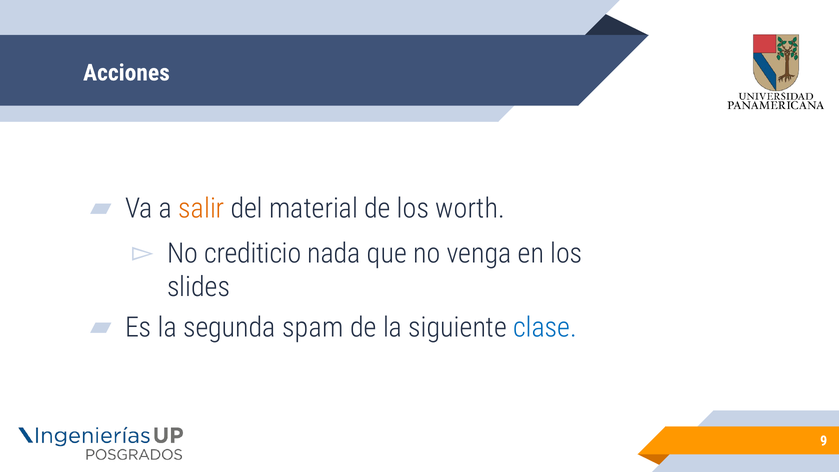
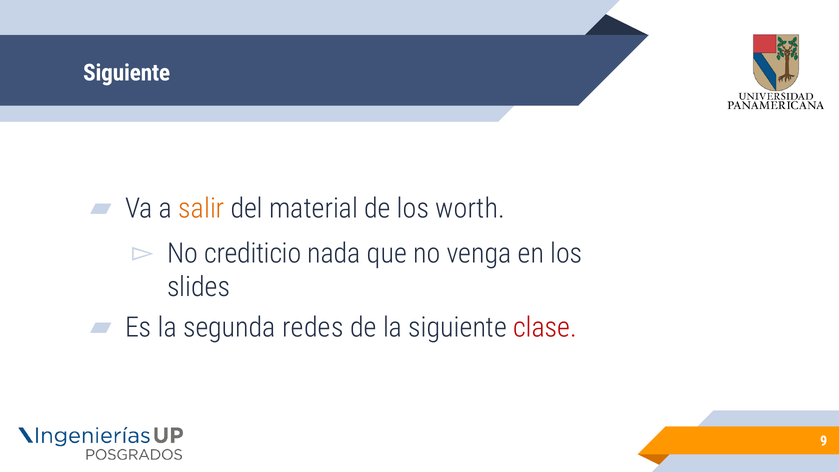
Acciones: Acciones -> Siguiente (127, 73)
spam: spam -> redes (313, 328)
clase colour: blue -> red (545, 328)
